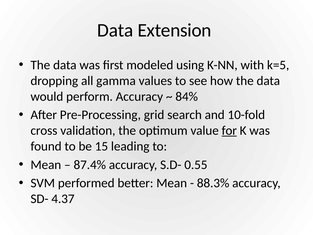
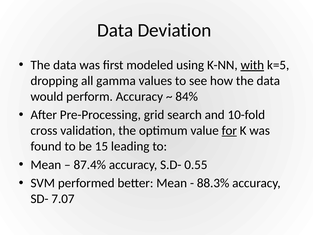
Extension: Extension -> Deviation (174, 30)
with underline: none -> present (252, 65)
4.37: 4.37 -> 7.07 (63, 199)
